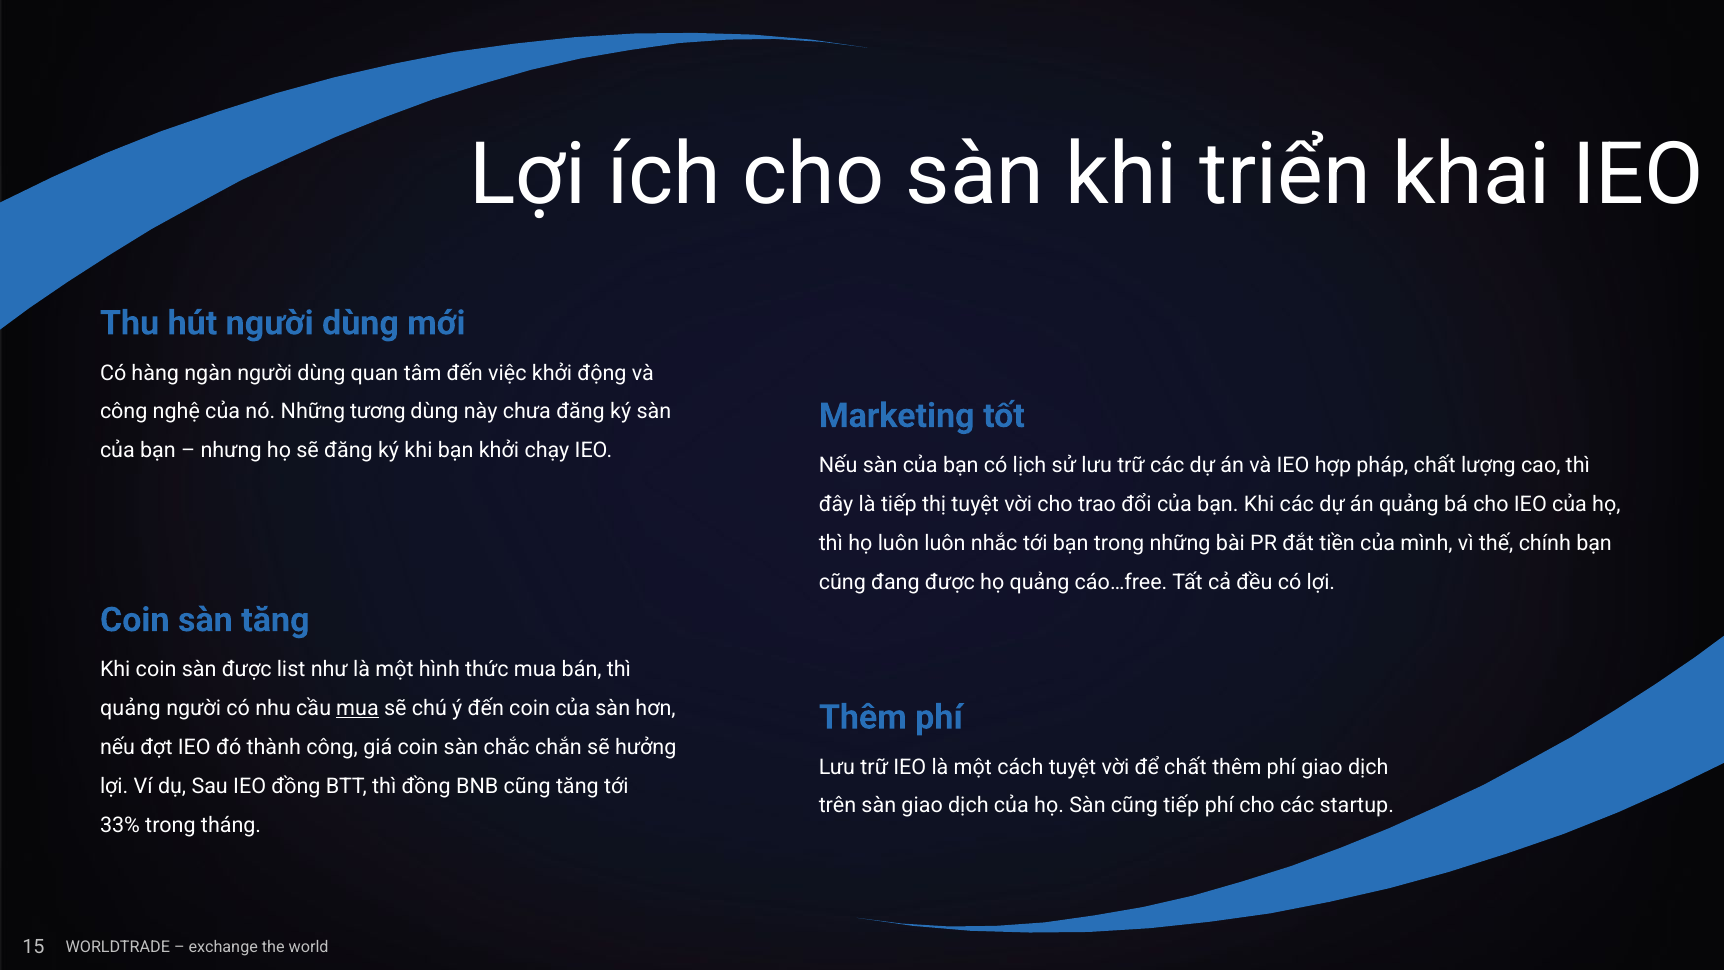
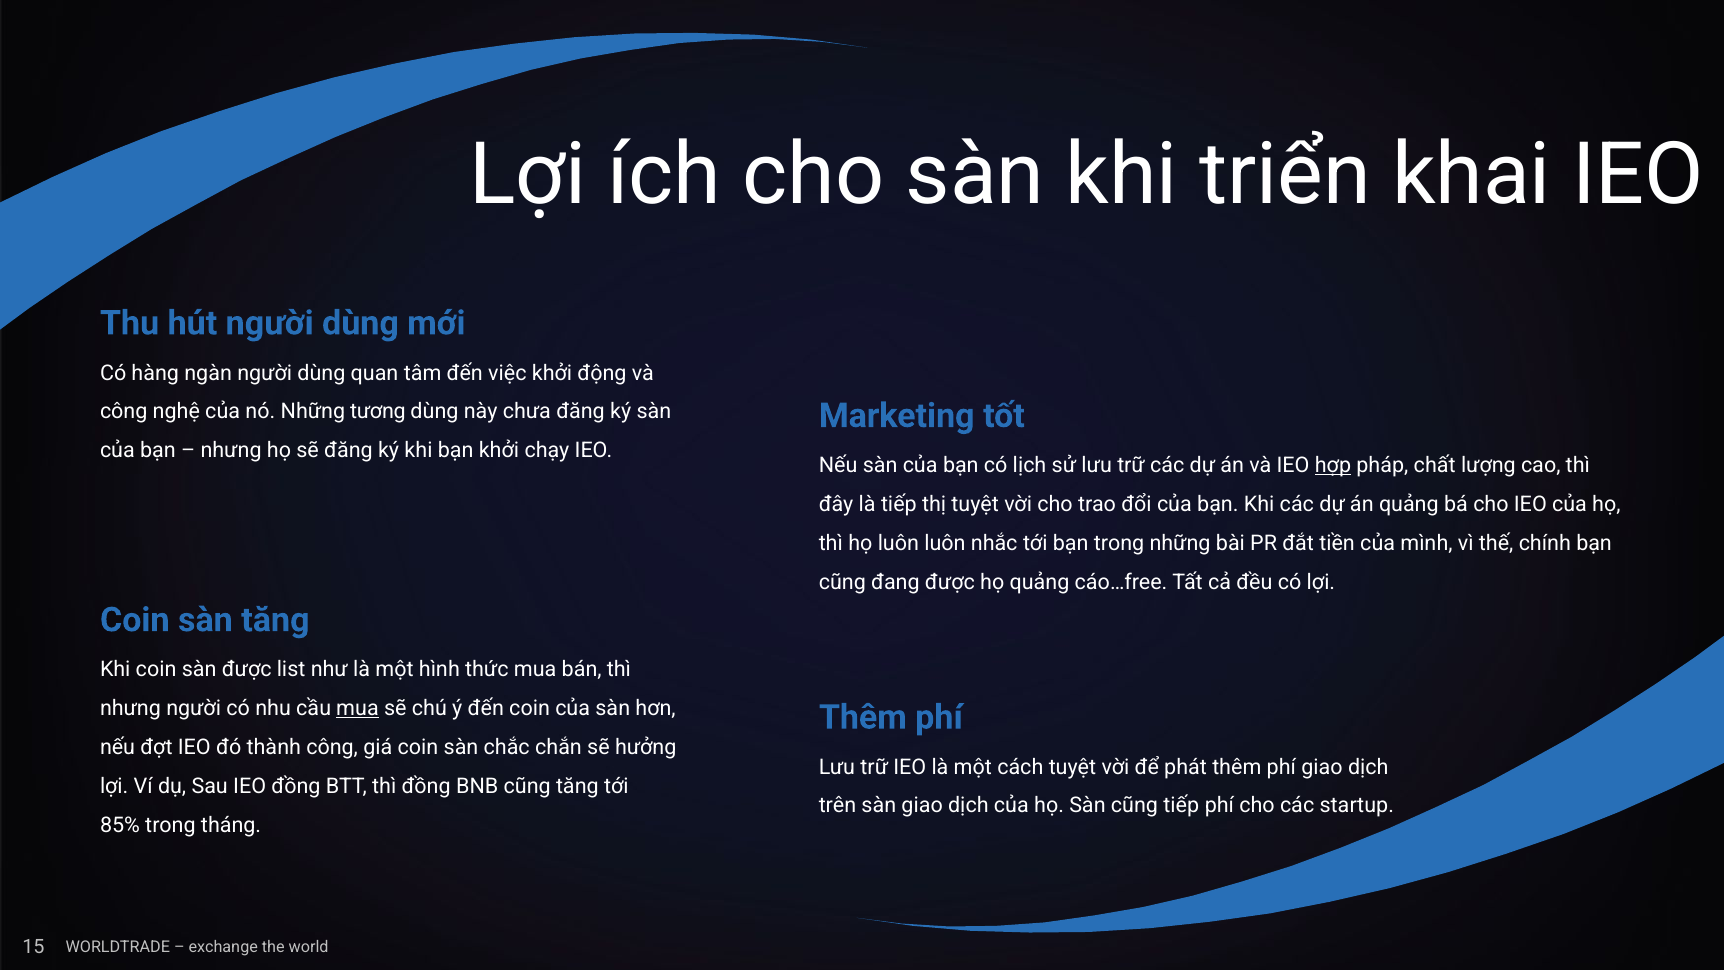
hợp underline: none -> present (1333, 466)
quảng: quảng -> nhưng (130, 709)
để chất: chất -> phát (1186, 767)
33%: 33% -> 85% (120, 825)
